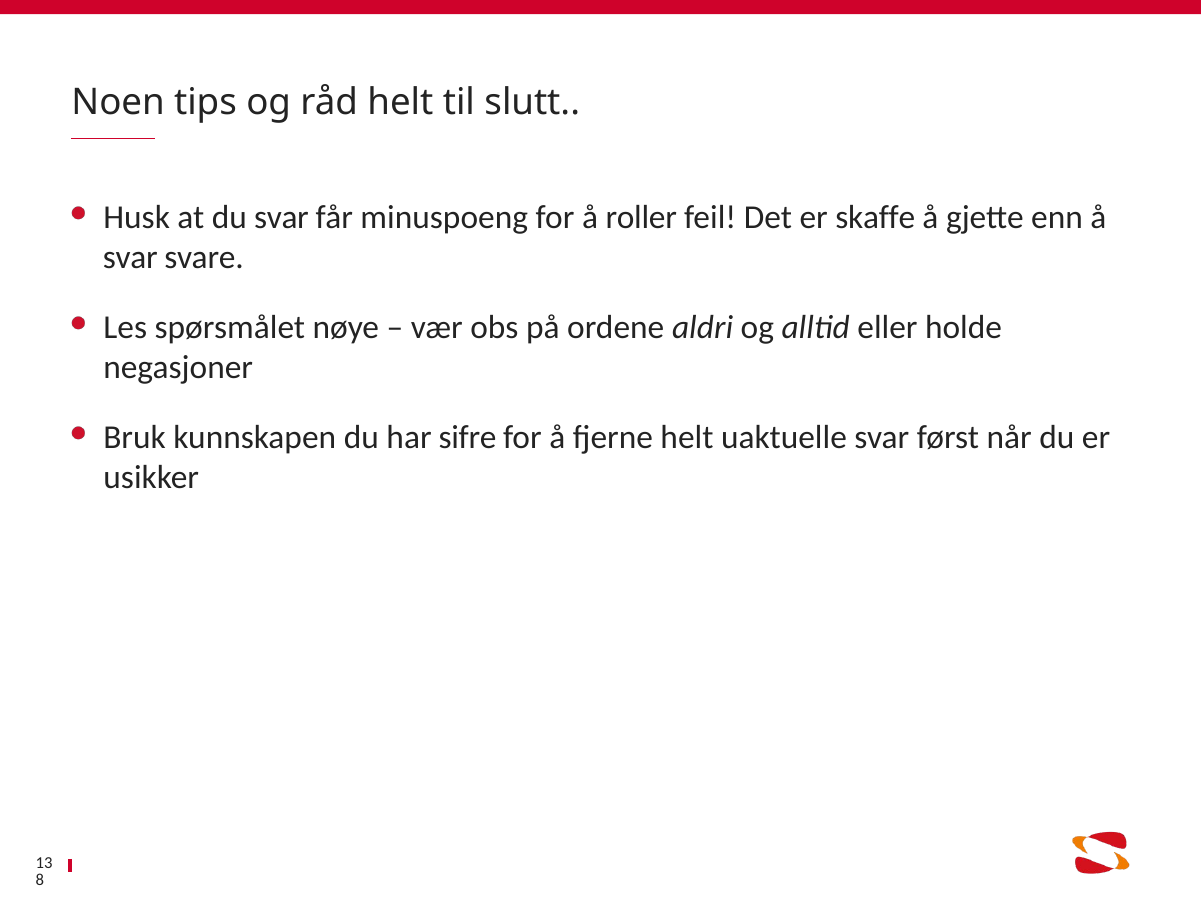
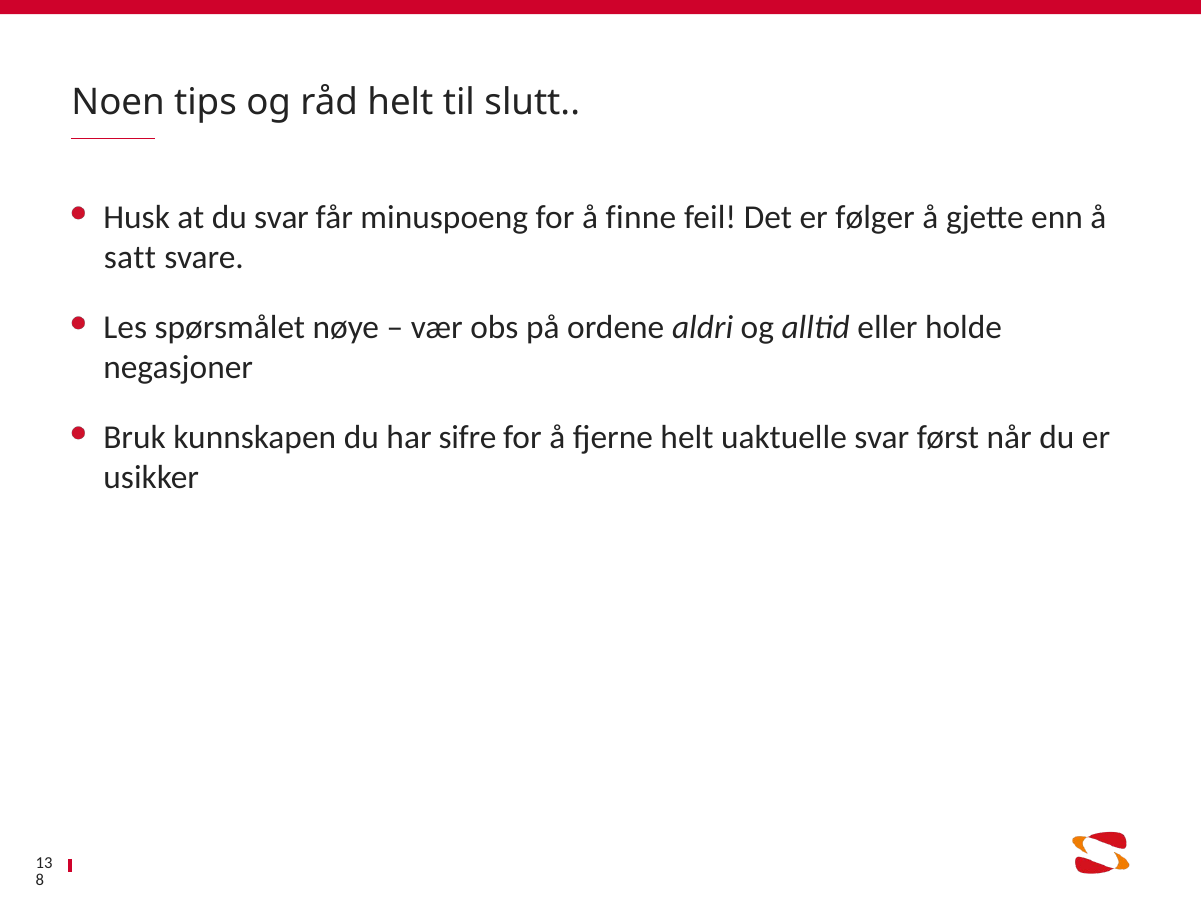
roller: roller -> finne (641, 217)
skaffe: skaffe -> følger (875, 217)
svar: svar -> satt (130, 257)
